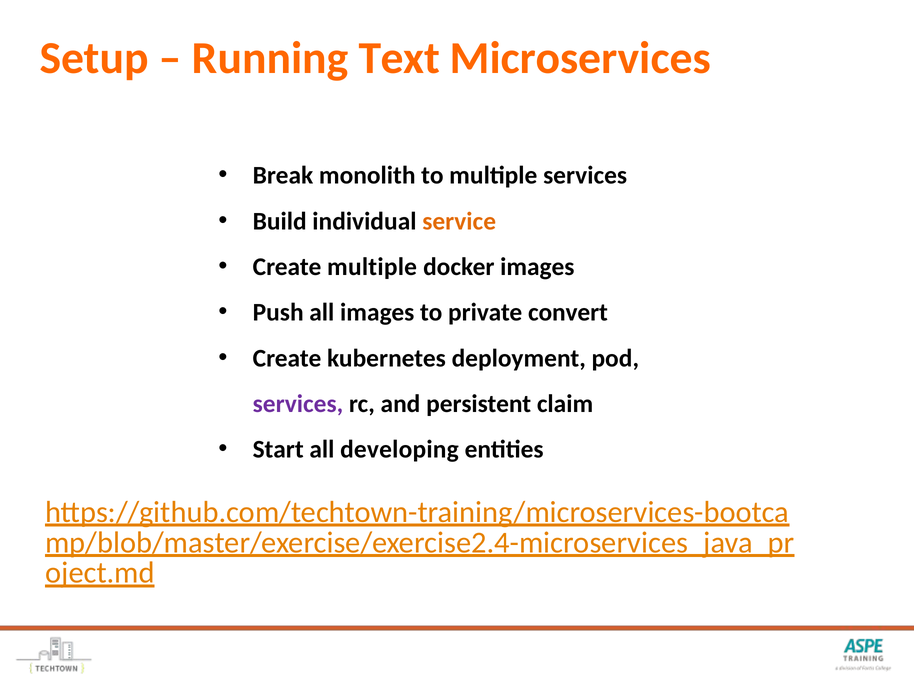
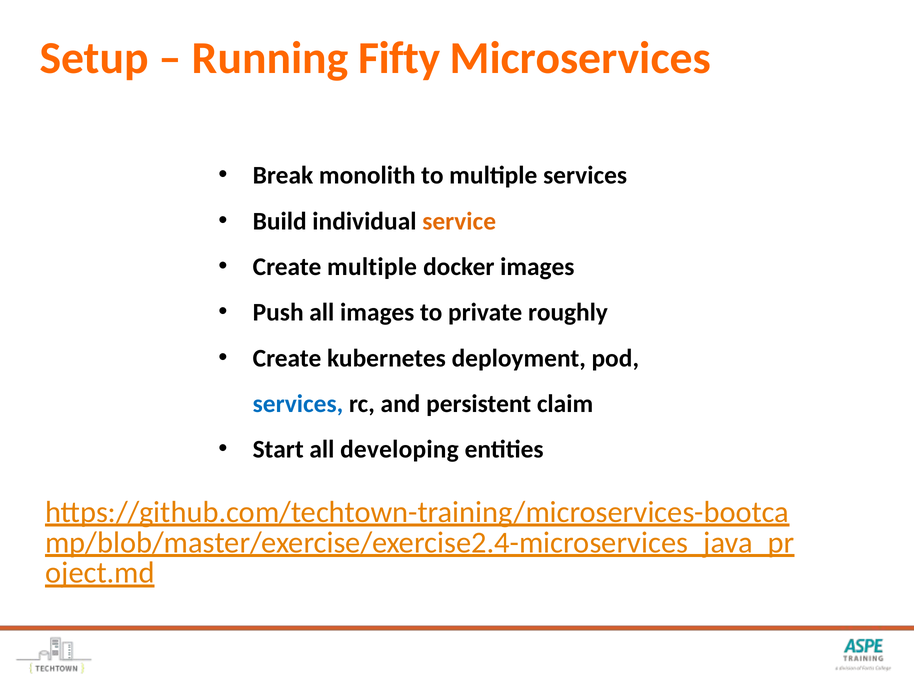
Text: Text -> Fifty (399, 58)
convert: convert -> roughly (568, 313)
services colour: purple -> blue (298, 404)
